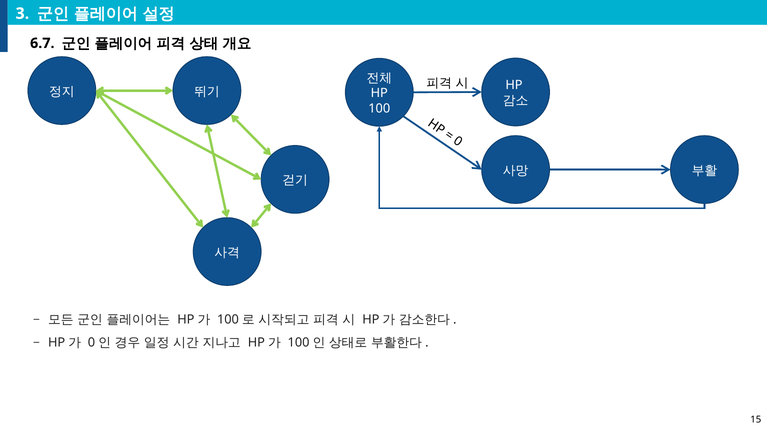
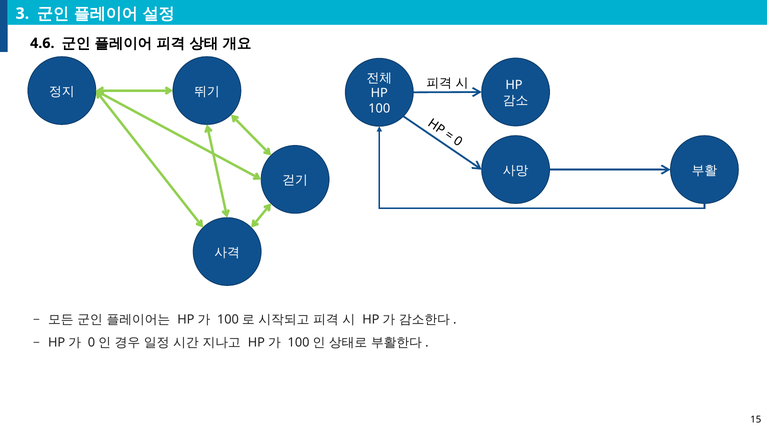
6.7: 6.7 -> 4.6 (42, 43)
